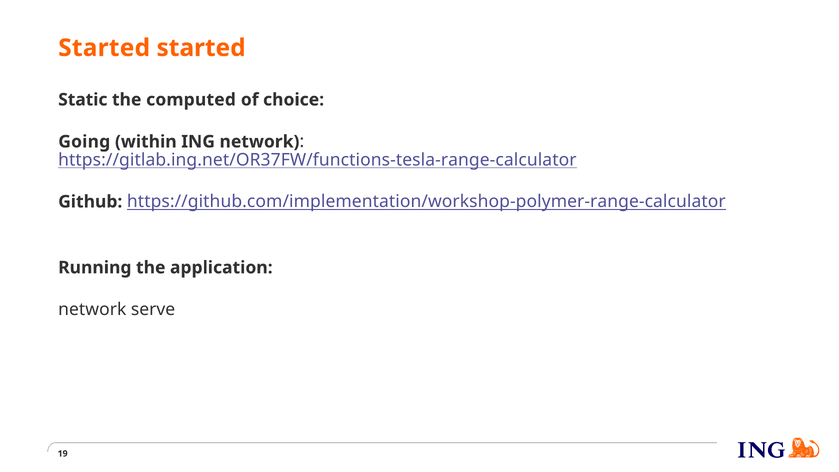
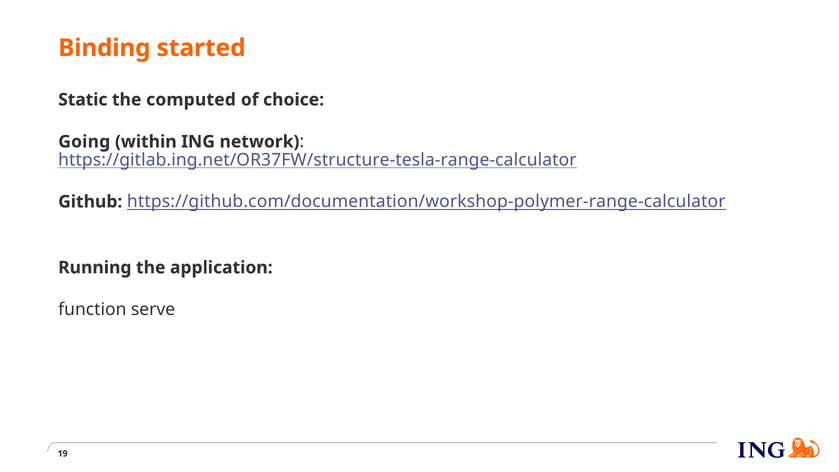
Started: Started -> Binding (104, 48)
https://gitlab.ing.net/OR37FW/functions-tesla-range-calculator: https://gitlab.ing.net/OR37FW/functions-tesla-range-calculator -> https://gitlab.ing.net/OR37FW/structure-tesla-range-calculator (317, 160)
https://github.com/implementation/workshop-polymer-range-calculator: https://github.com/implementation/workshop-polymer-range-calculator -> https://github.com/documentation/workshop-polymer-range-calculator (426, 202)
network: network -> function (92, 310)
